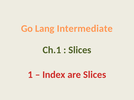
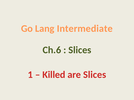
Ch.1: Ch.1 -> Ch.6 (52, 50)
Index: Index -> Killed (54, 75)
